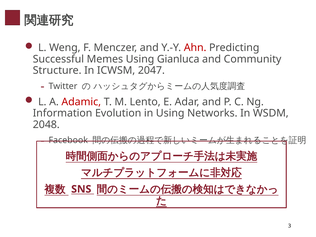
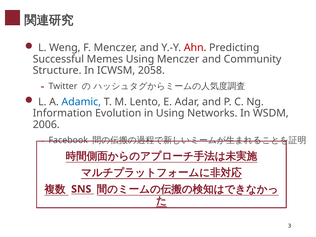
Using Gianluca: Gianluca -> Menczer (178, 59)
2047: 2047 -> 2058 (151, 70)
Adamic colour: red -> blue (81, 102)
2048: 2048 -> 2006 (46, 125)
